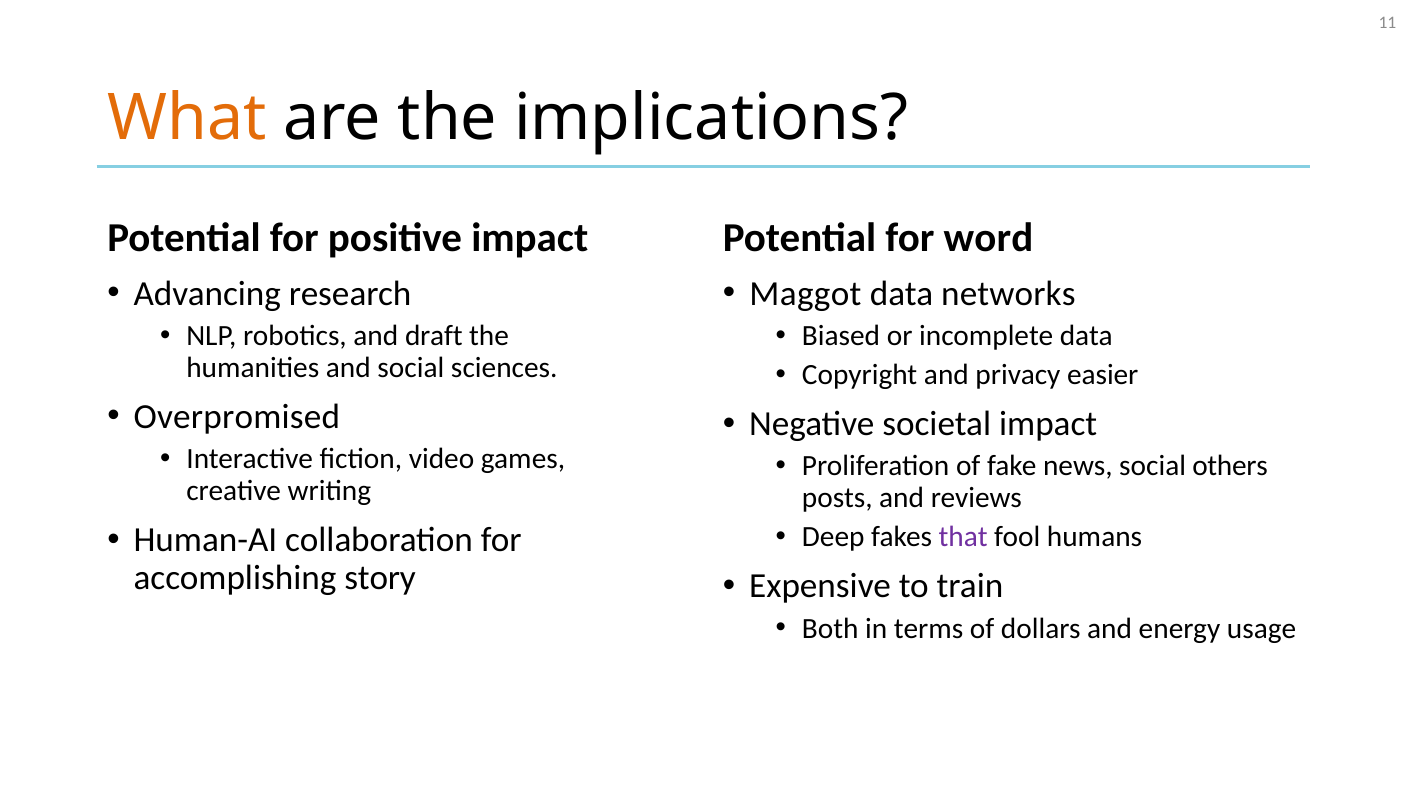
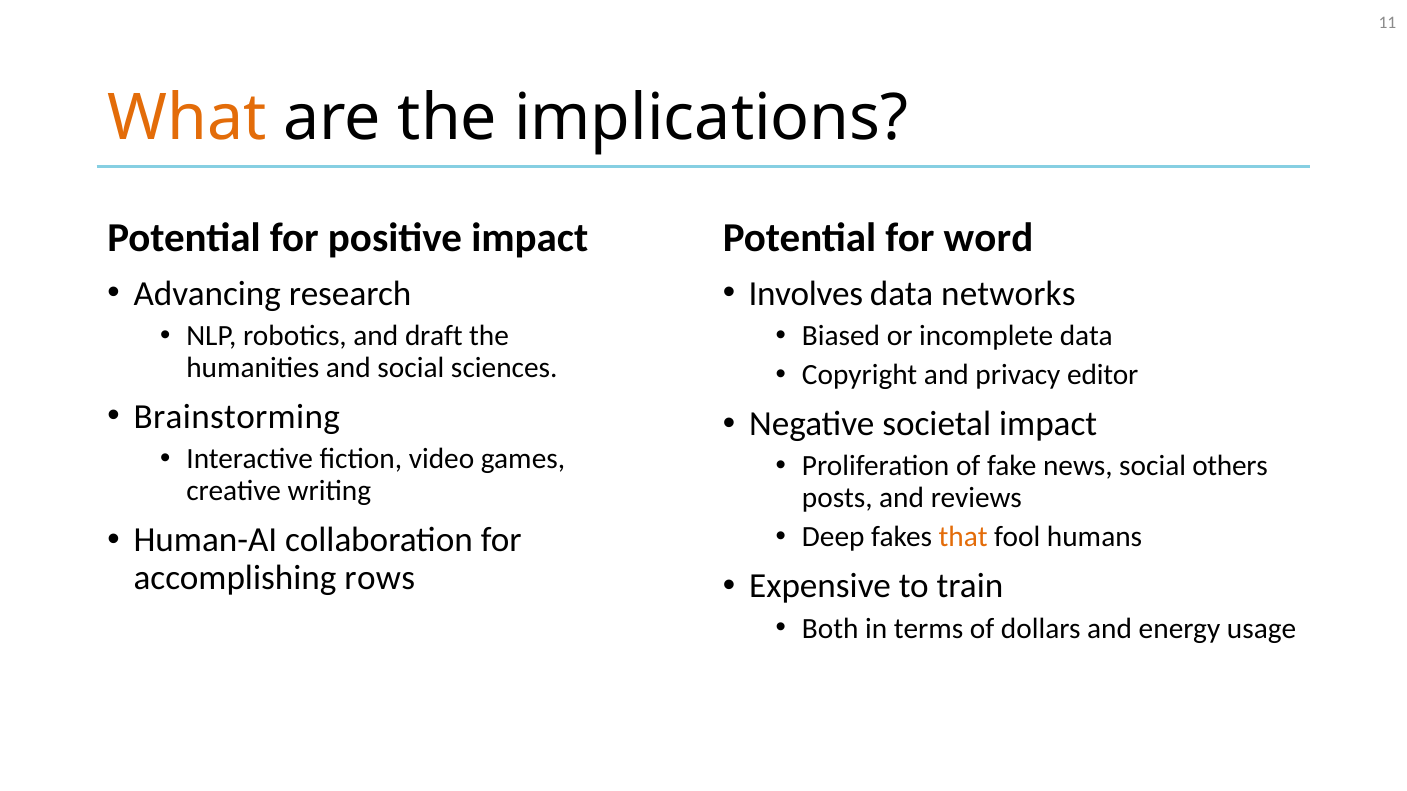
Maggot: Maggot -> Involves (806, 294)
easier: easier -> editor (1103, 375)
Overpromised: Overpromised -> Brainstorming (237, 417)
that colour: purple -> orange (963, 537)
story: story -> rows (380, 578)
